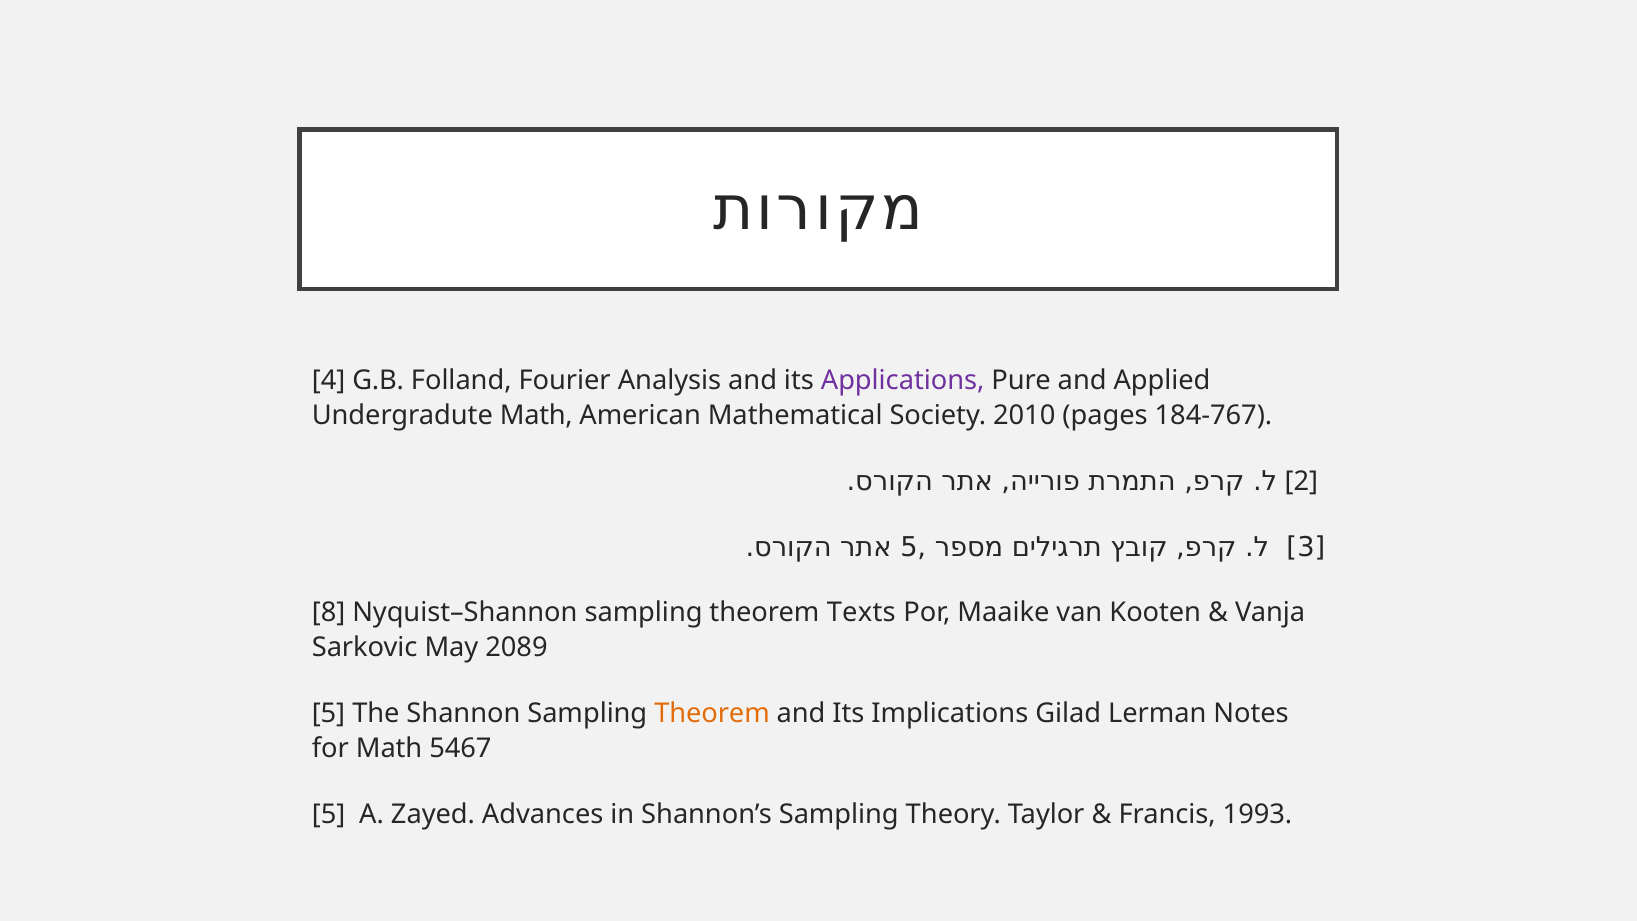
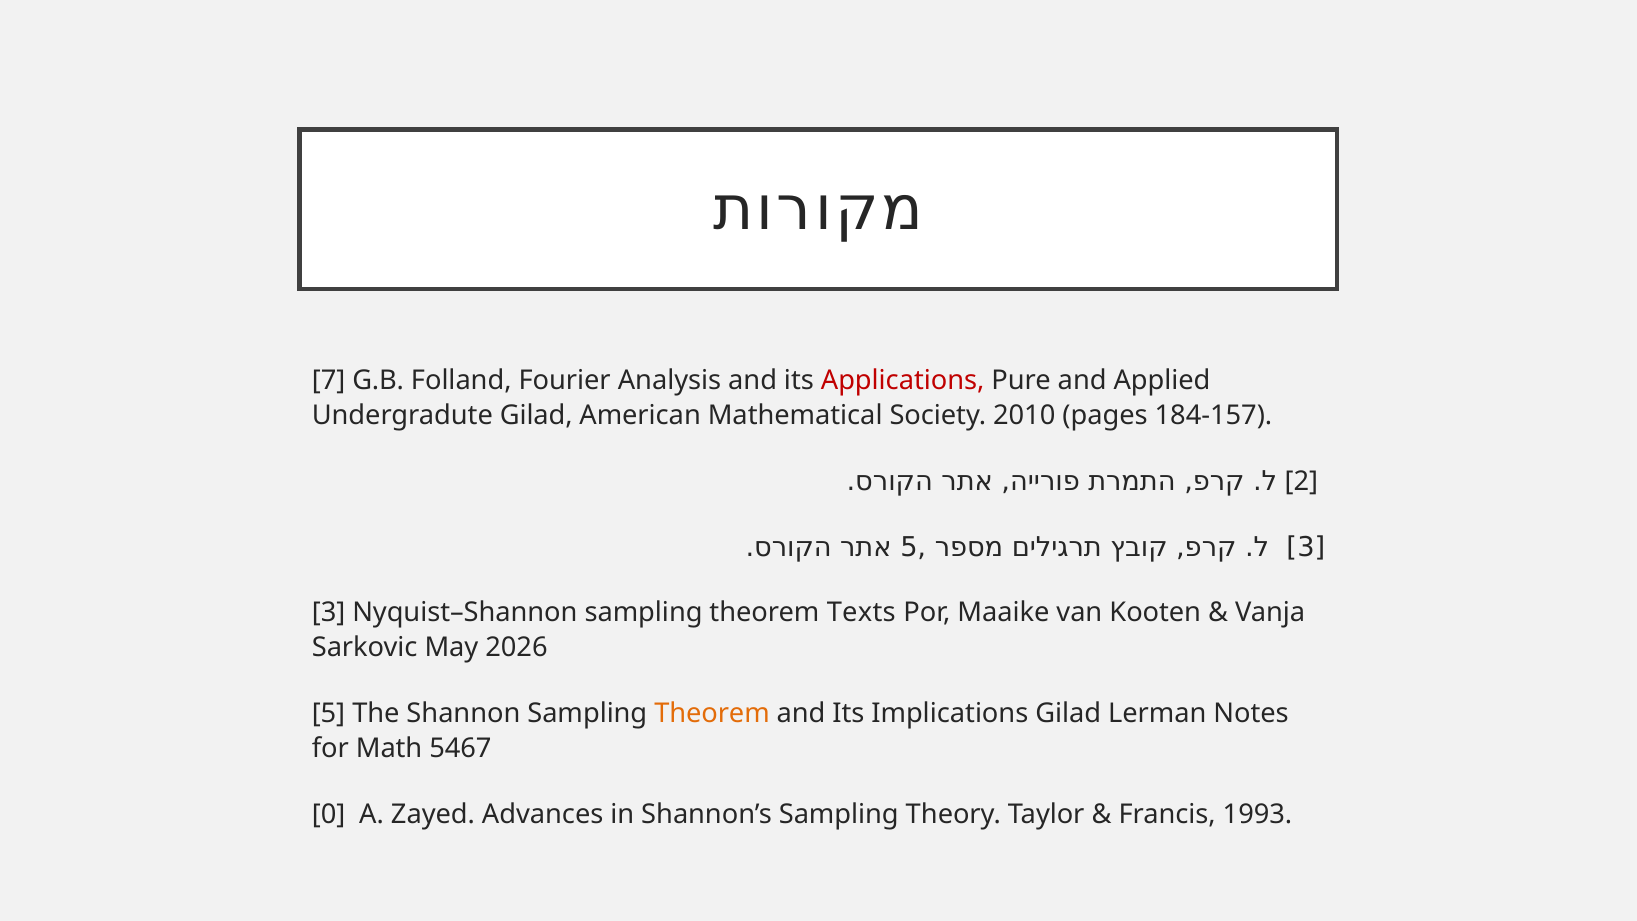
4: 4 -> 7 (329, 381)
Applications colour: purple -> red (903, 381)
Undergradute Math: Math -> Gilad (536, 416)
184-767: 184-767 -> 184-157 (1213, 416)
8: 8 -> 3 (329, 613)
2089: 2089 -> 2026 (516, 648)
5: 5 -> 0 (329, 814)
